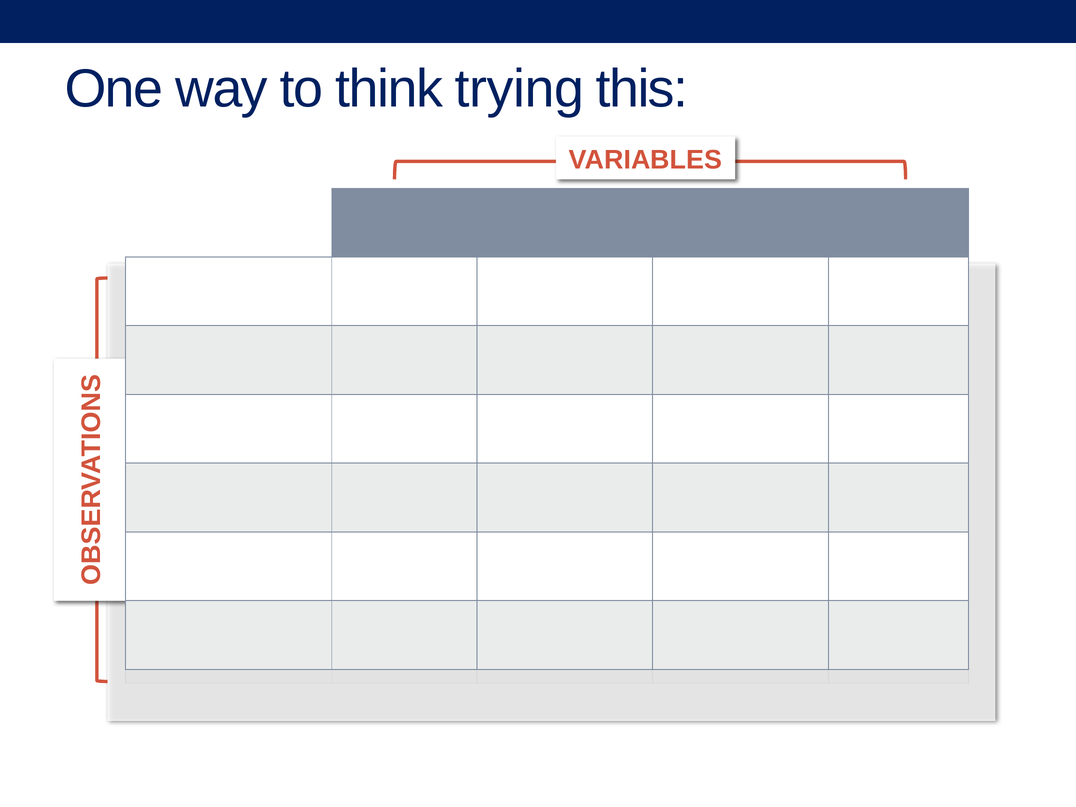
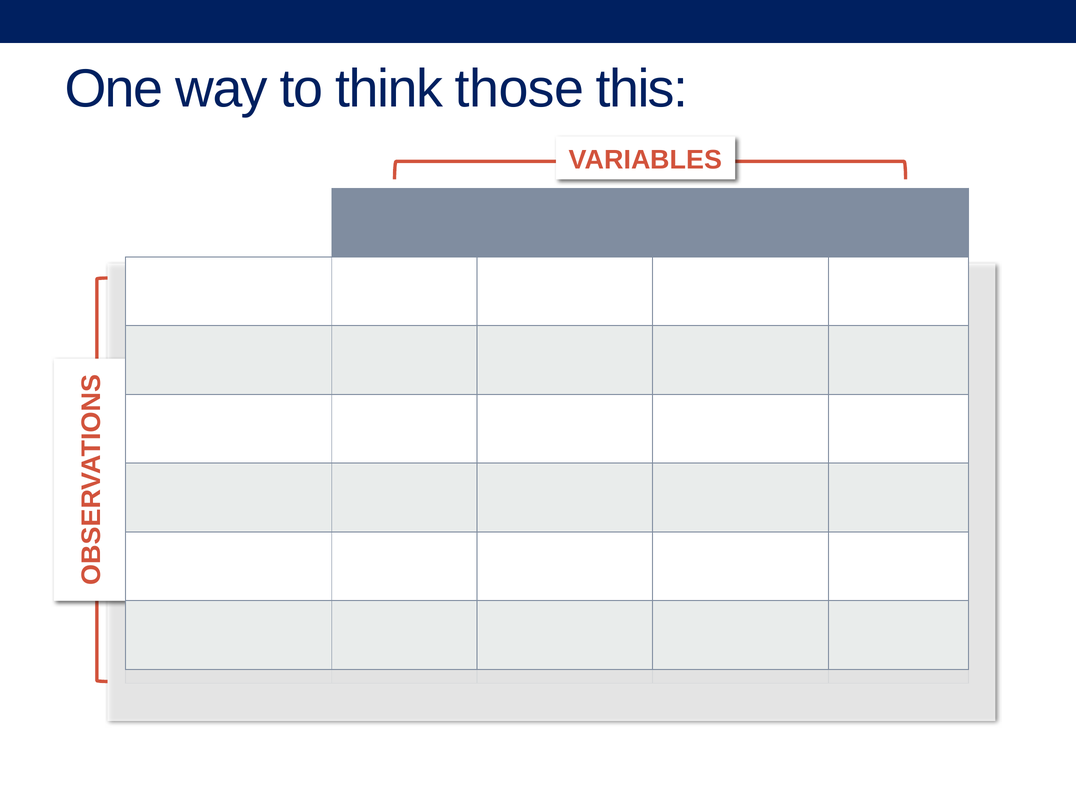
trying: trying -> those (520, 89)
